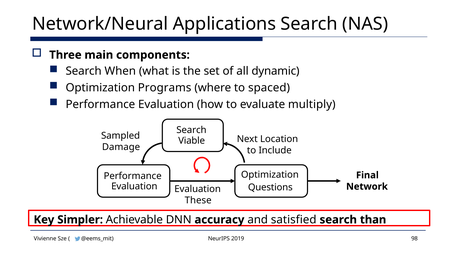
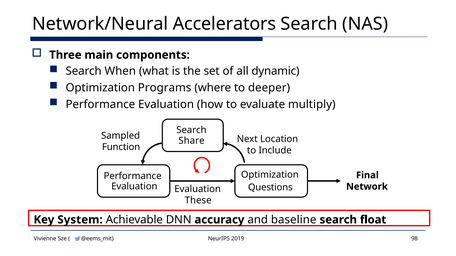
Applications: Applications -> Accelerators (224, 24)
spaced: spaced -> deeper (269, 88)
Viable: Viable -> Share (192, 141)
Damage: Damage -> Function (121, 147)
Simpler: Simpler -> System (80, 220)
satisfied: satisfied -> baseline (294, 220)
than: than -> float (373, 220)
